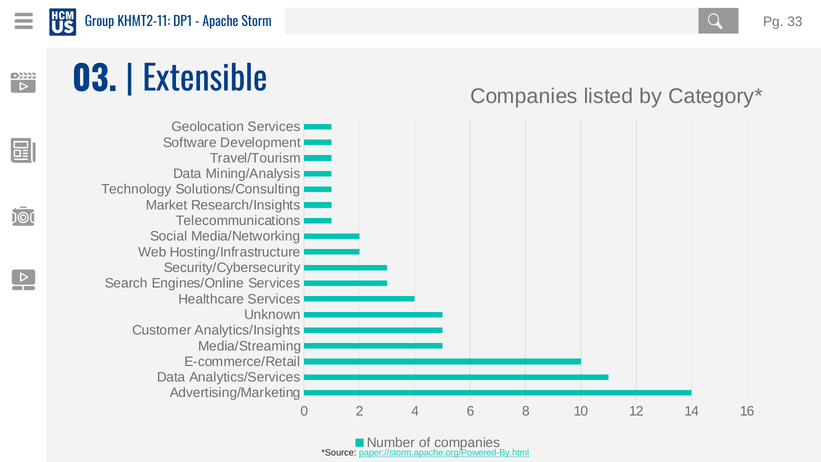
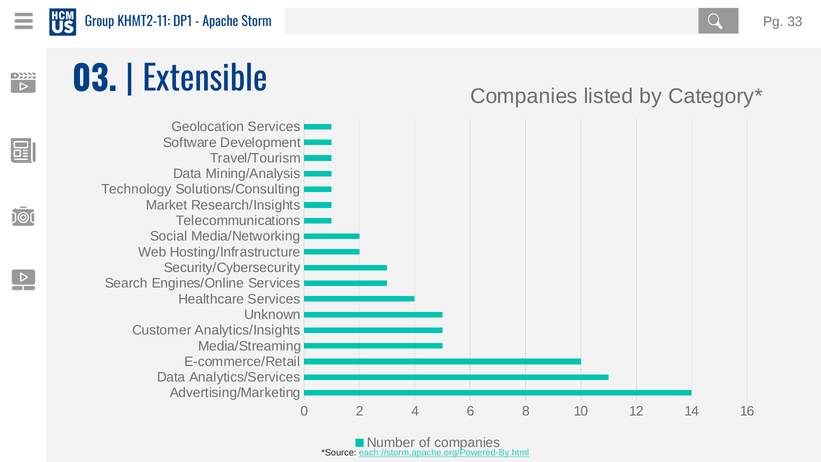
paper://storm.apache.org/Powered-By.html: paper://storm.apache.org/Powered-By.html -> each://storm.apache.org/Powered-By.html (444, 453)
